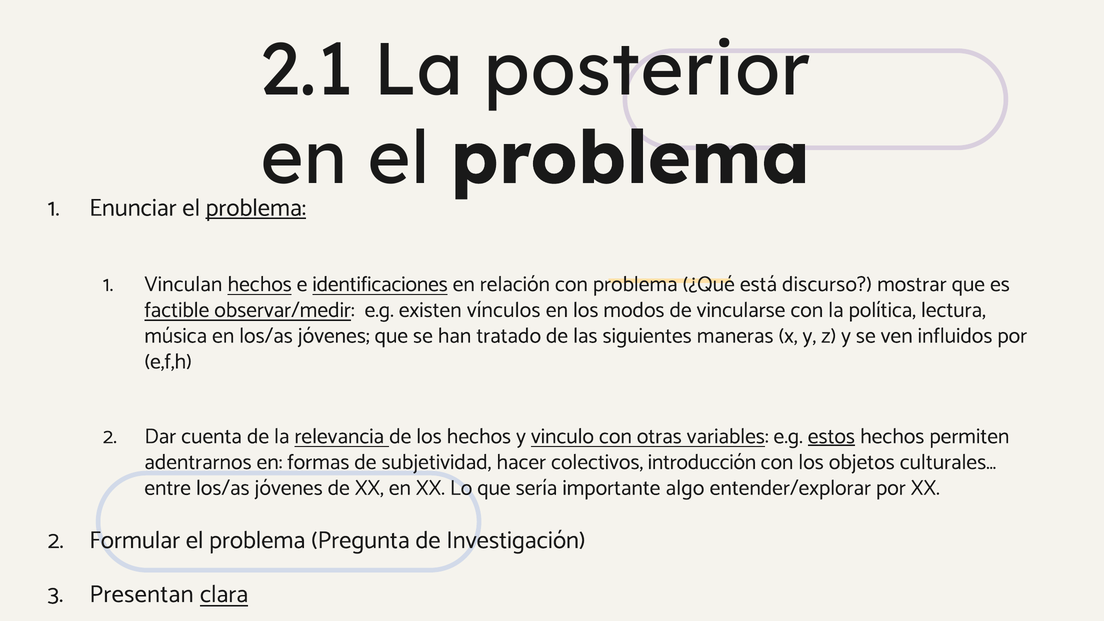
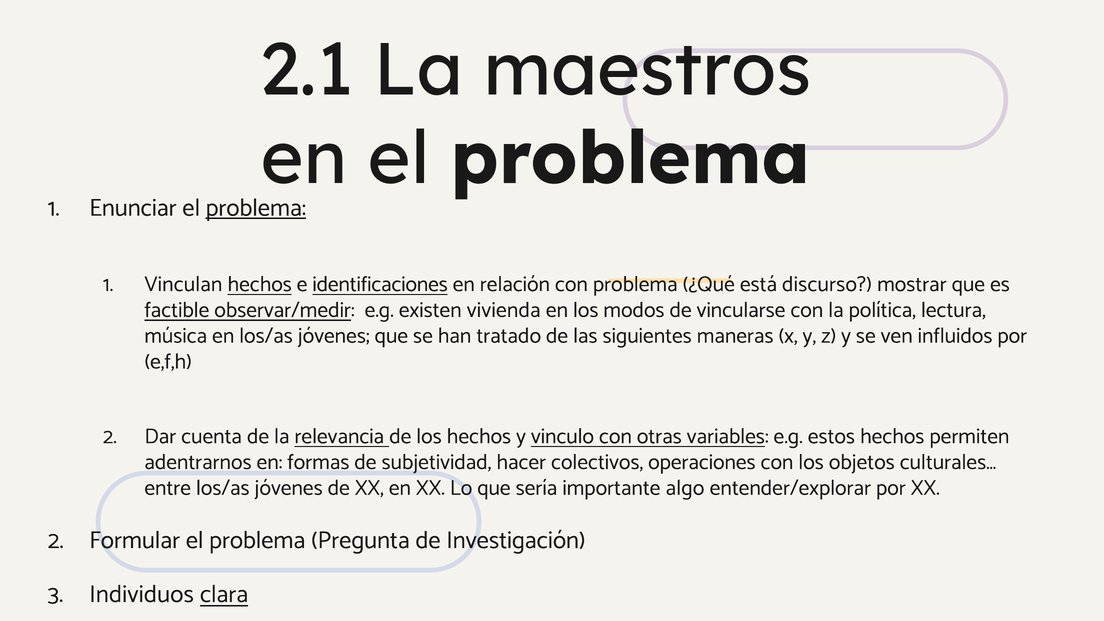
posterior: posterior -> maestros (648, 71)
vínculos: vínculos -> vivienda (504, 310)
estos underline: present -> none (831, 436)
introducción: introducción -> operaciones (702, 462)
Presentan: Presentan -> Individuos (142, 594)
